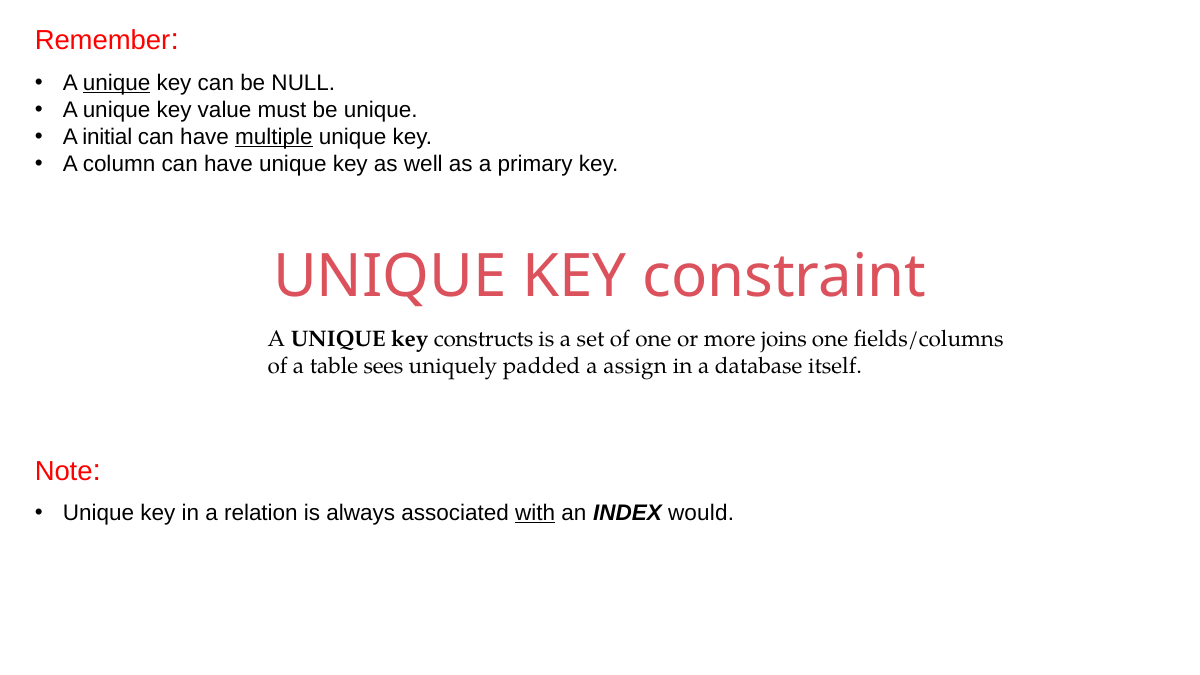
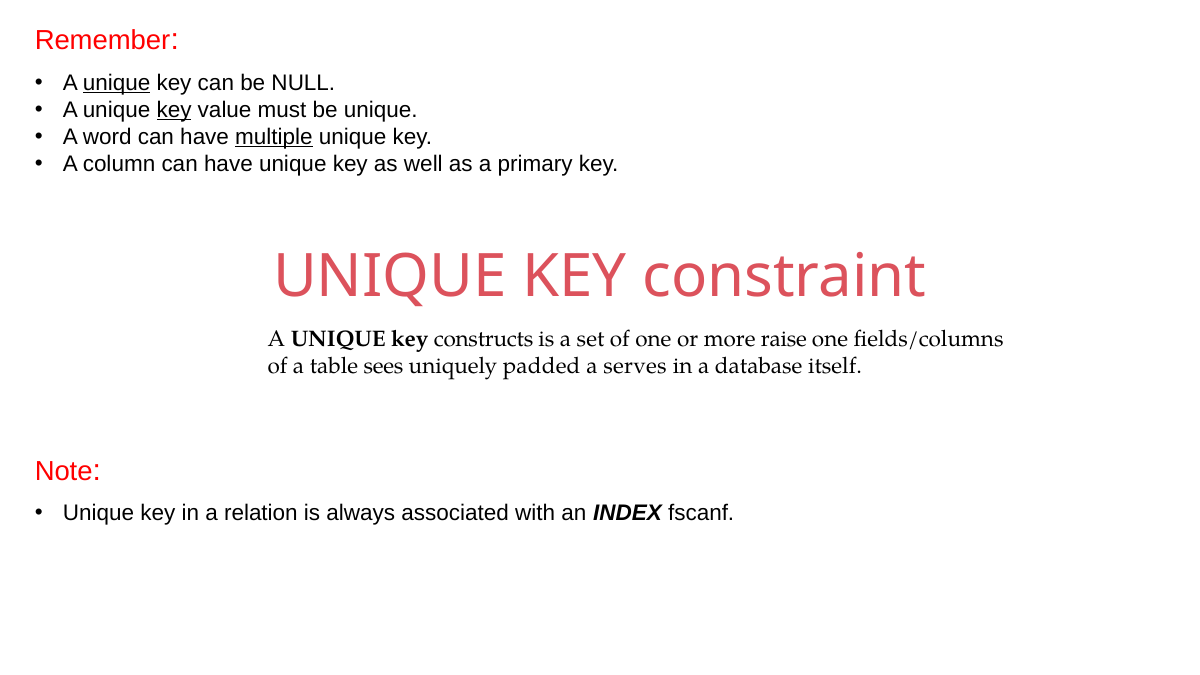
key underline: none -> present (174, 110)
initial: initial -> word (107, 137)
joins: joins -> raise (784, 339)
assign: assign -> serves (635, 366)
with underline: present -> none (535, 513)
would: would -> fscanf (701, 513)
